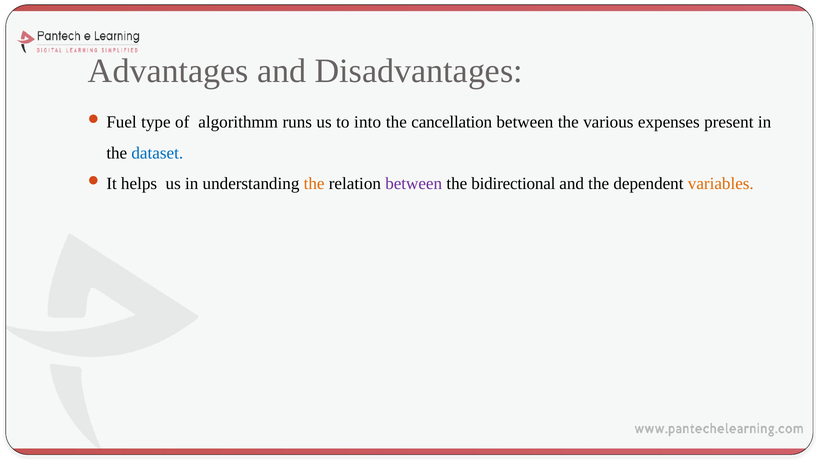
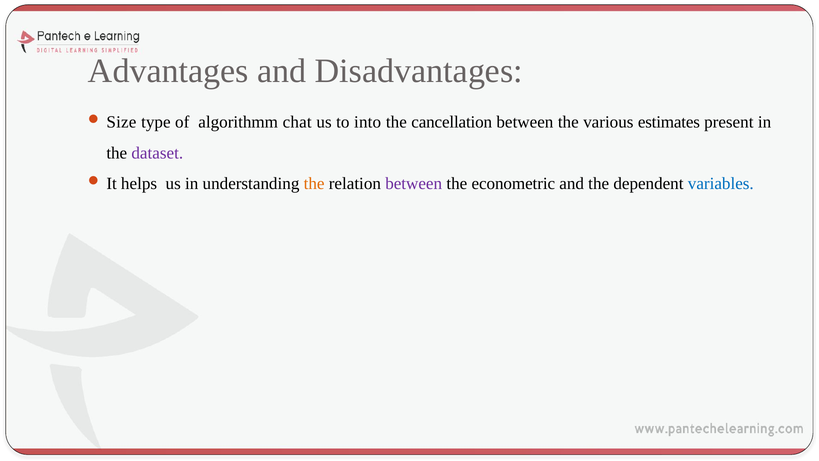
Fuel: Fuel -> Size (121, 122)
runs: runs -> chat (297, 122)
expenses: expenses -> estimates (669, 122)
dataset colour: blue -> purple (157, 153)
bidirectional: bidirectional -> econometric (513, 184)
variables colour: orange -> blue (721, 184)
